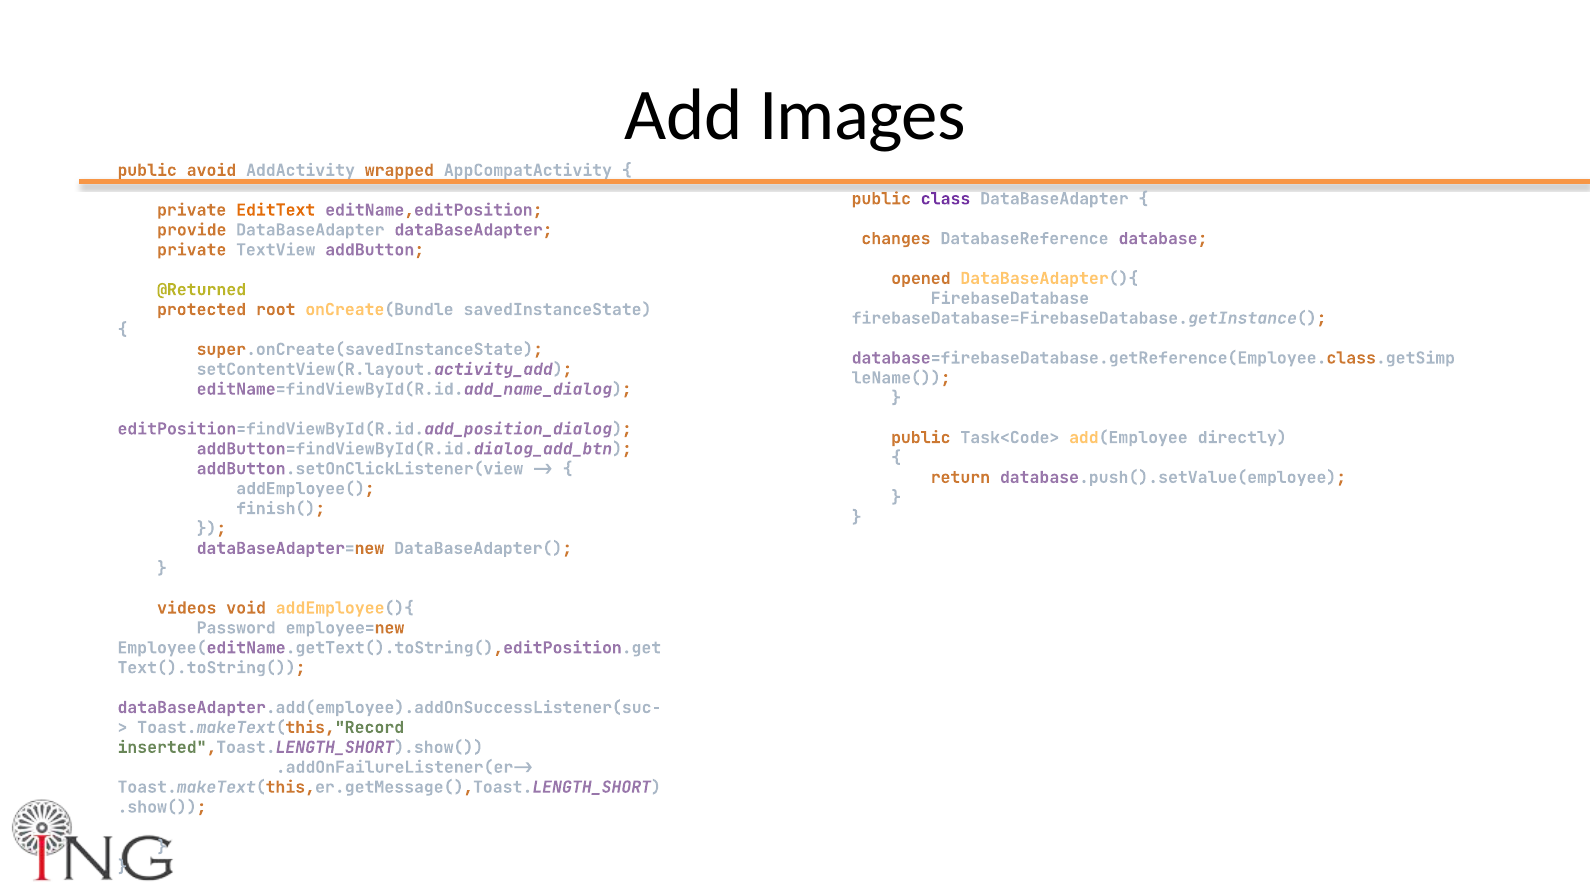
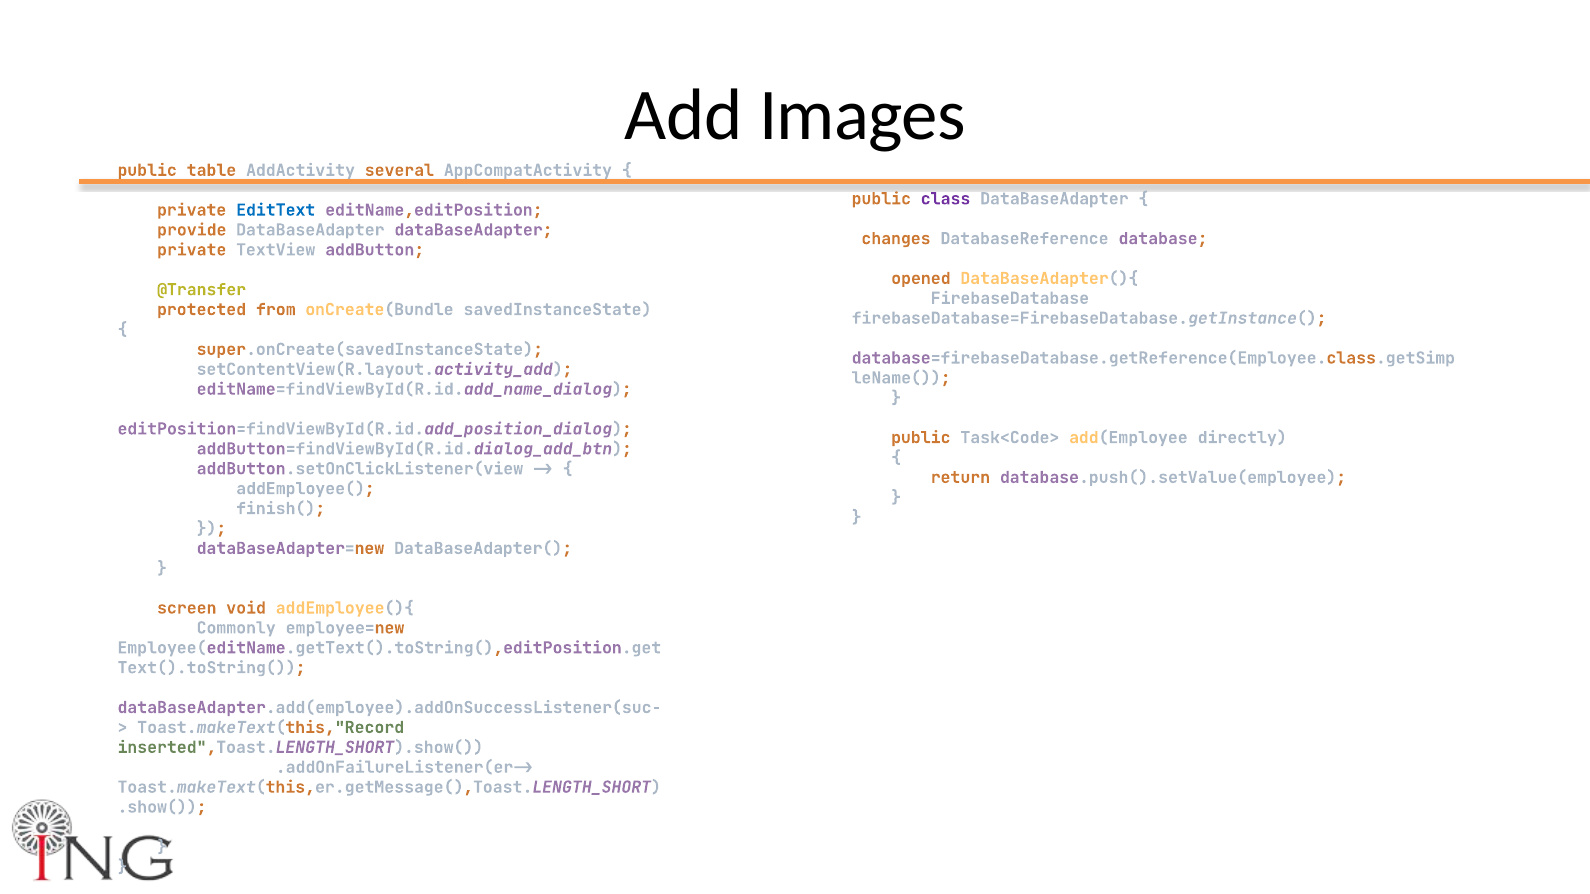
avoid: avoid -> table (211, 170)
wrapped: wrapped -> several (399, 170)
EditText colour: orange -> blue (276, 210)
@Returned: @Returned -> @Transfer (202, 290)
root: root -> from (276, 310)
videos: videos -> screen (187, 608)
Password: Password -> Commonly (236, 628)
